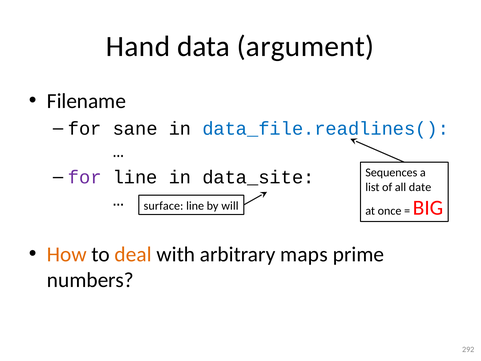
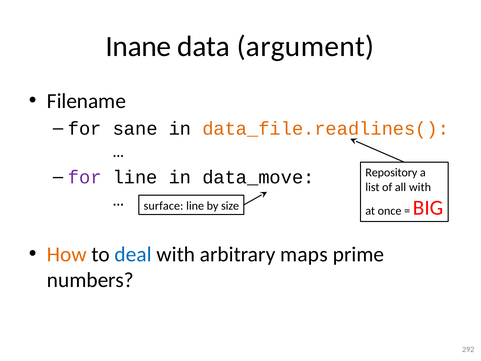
Hand: Hand -> Inane (138, 47)
data_file.readlines( colour: blue -> orange (326, 129)
data_site: data_site -> data_move (258, 177)
Sequences: Sequences -> Repository (391, 173)
all date: date -> with (420, 187)
will: will -> size (230, 206)
deal colour: orange -> blue (133, 254)
